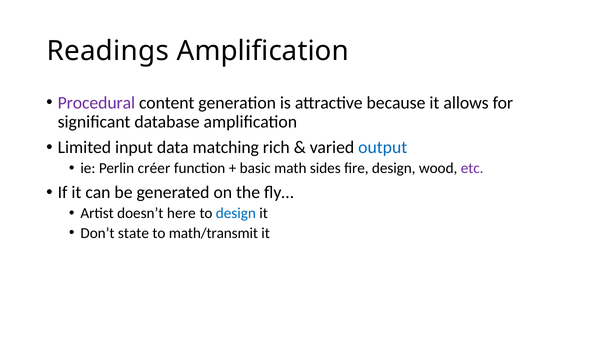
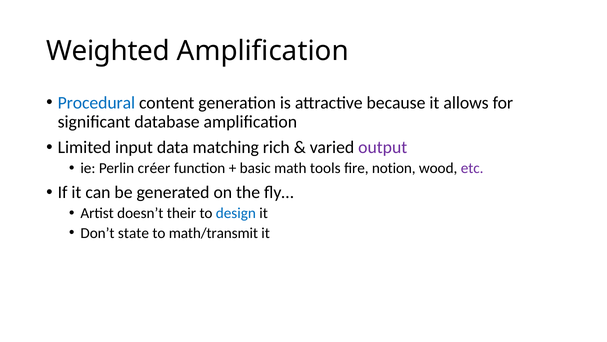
Readings: Readings -> Weighted (108, 51)
Procedural colour: purple -> blue (96, 103)
output colour: blue -> purple (383, 147)
sides: sides -> tools (325, 168)
fire design: design -> notion (394, 168)
here: here -> their (181, 213)
